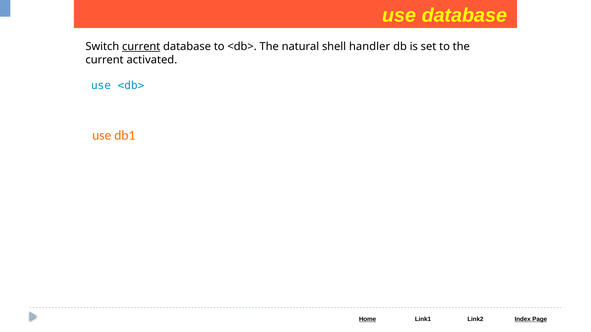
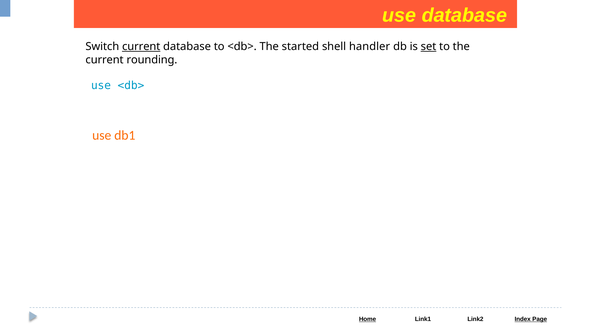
natural: natural -> started (300, 47)
set underline: none -> present (429, 47)
activated: activated -> rounding (152, 60)
